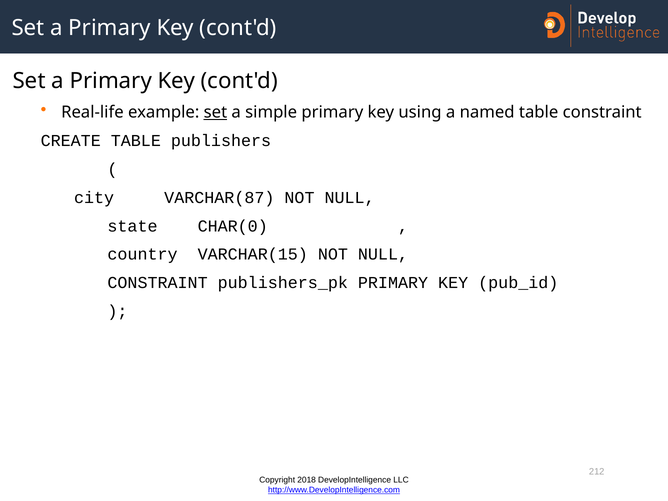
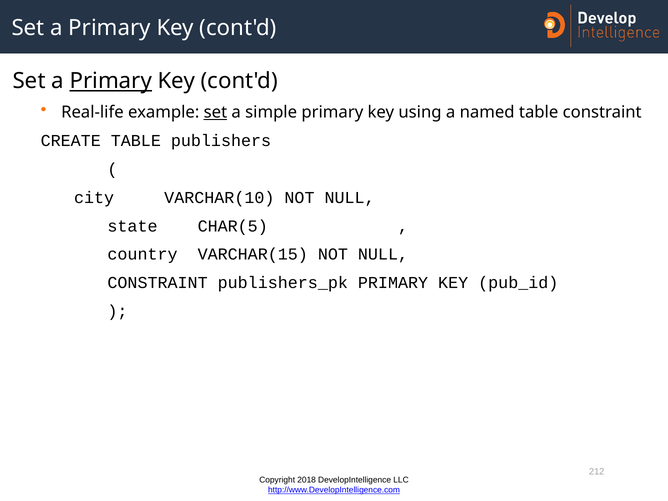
Primary underline: none -> present (111, 81)
VARCHAR(87: VARCHAR(87 -> VARCHAR(10 (219, 198)
CHAR(0: CHAR(0 -> CHAR(5 (233, 226)
